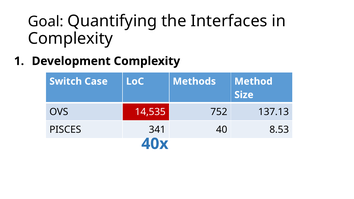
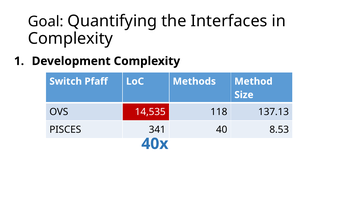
Case: Case -> Pfaff (96, 81)
752: 752 -> 118 (219, 112)
